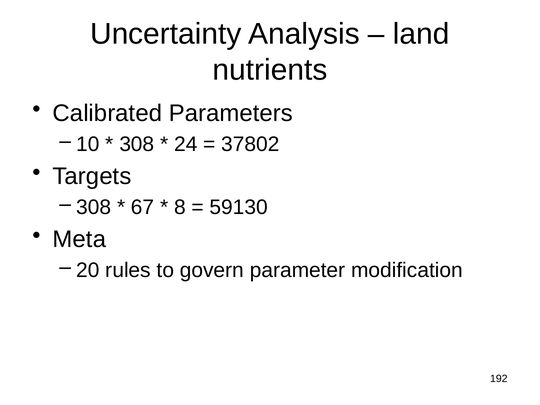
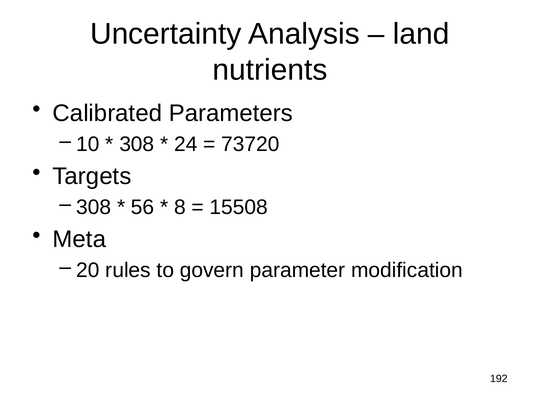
37802: 37802 -> 73720 (250, 144)
67: 67 -> 56 (143, 207)
59130: 59130 -> 15508 (239, 207)
